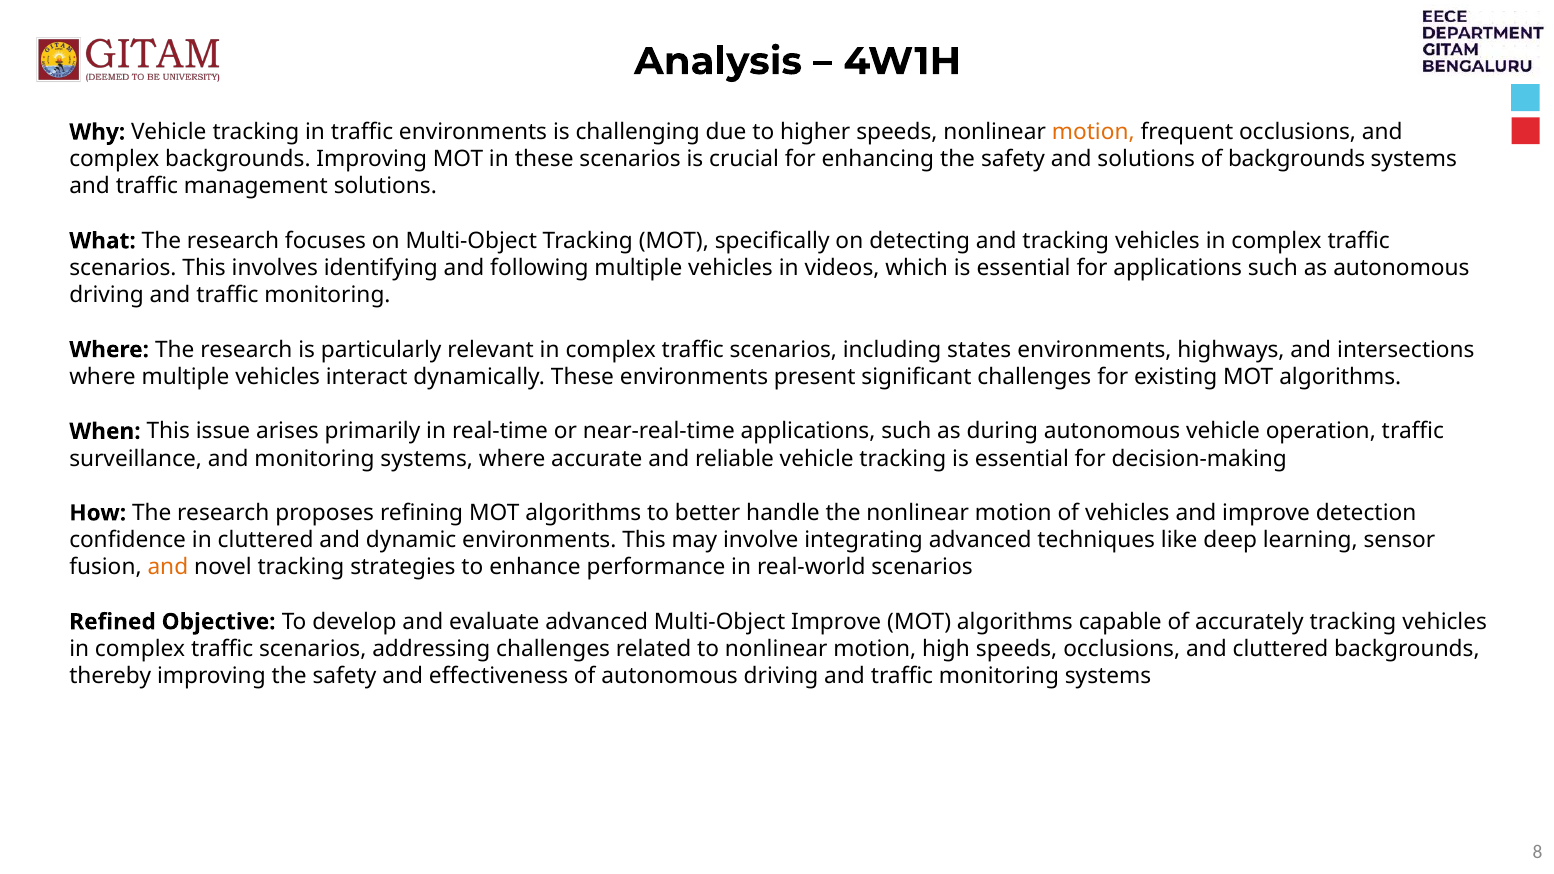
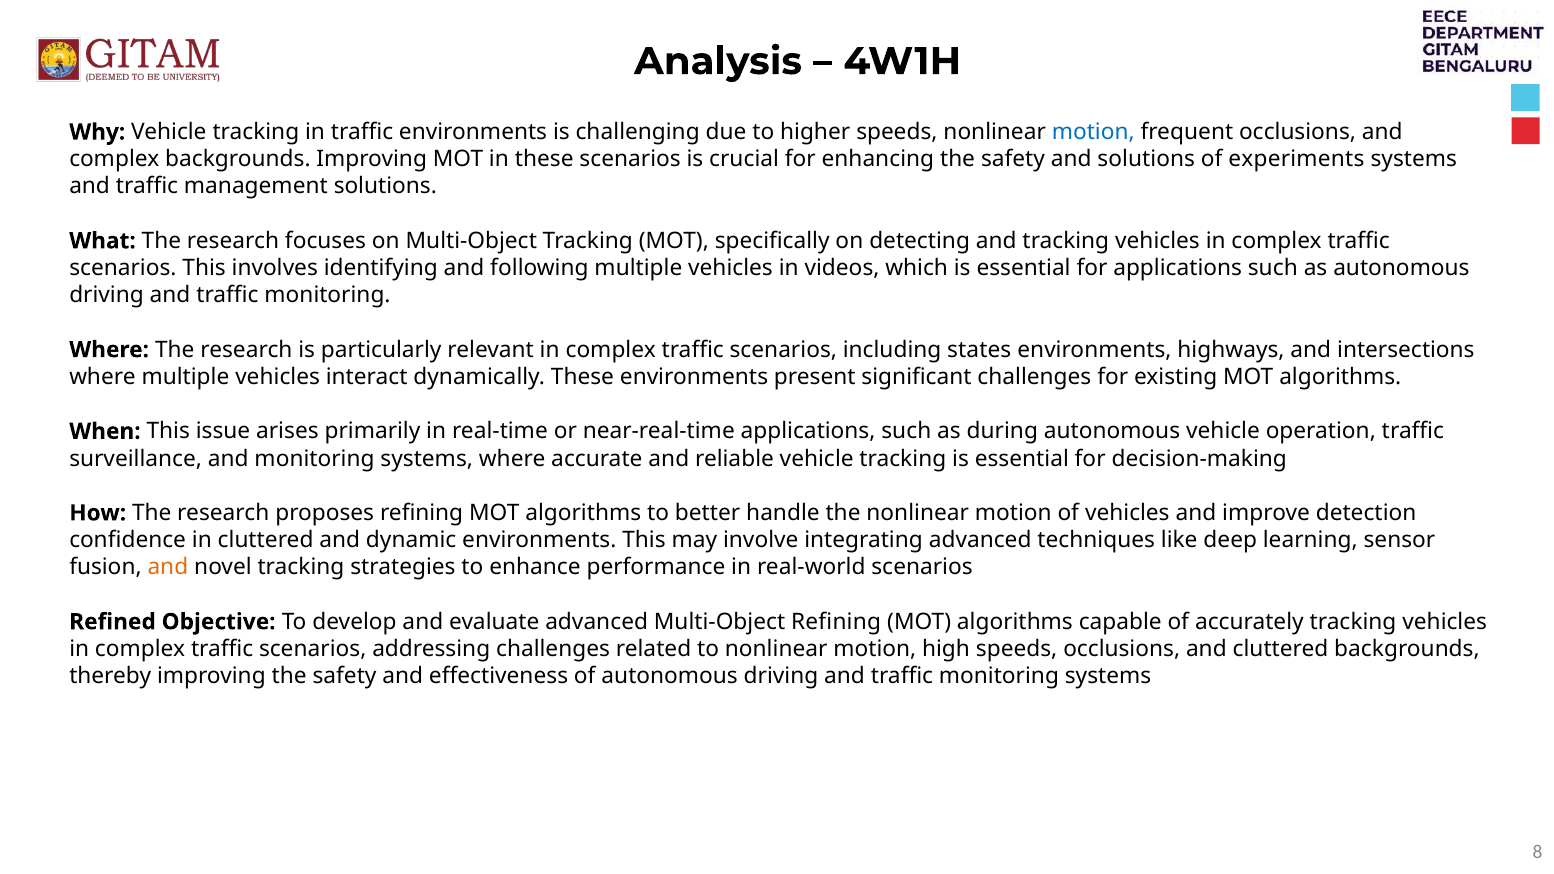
motion colour: orange -> blue (1093, 132)
of backgrounds: backgrounds -> experiments (1296, 159)
Multi-Object Improve: Improve -> Refining (836, 622)
